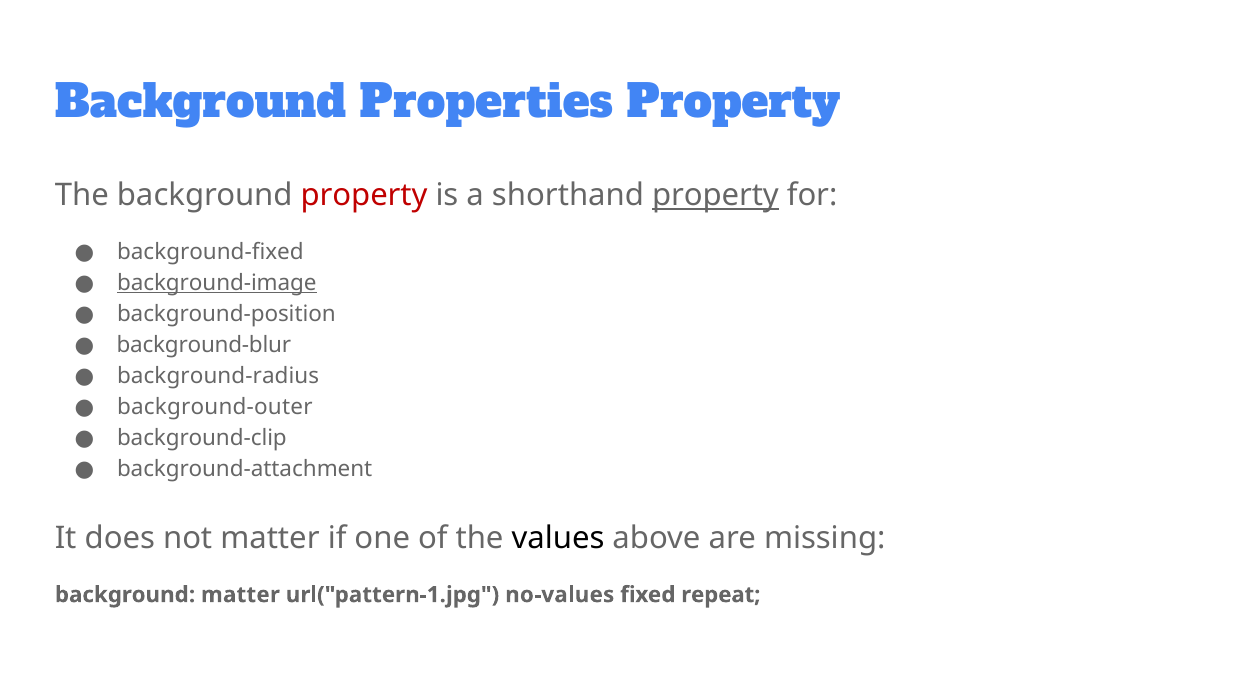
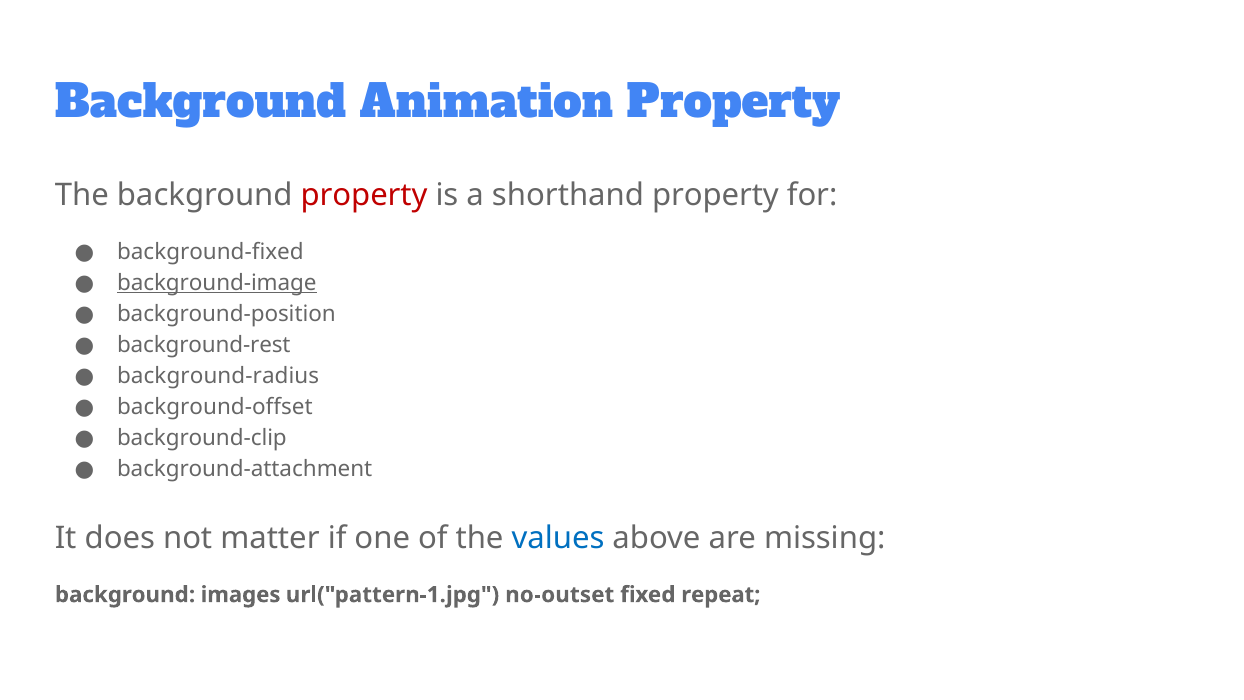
Properties: Properties -> Animation (486, 103)
property underline: present -> none (715, 196)
background-blur: background-blur -> background-rest (204, 345)
background-outer: background-outer -> background-offset (215, 407)
values colour: black -> blue (558, 538)
background matter: matter -> images (241, 595)
no-values: no-values -> no-outset (560, 595)
